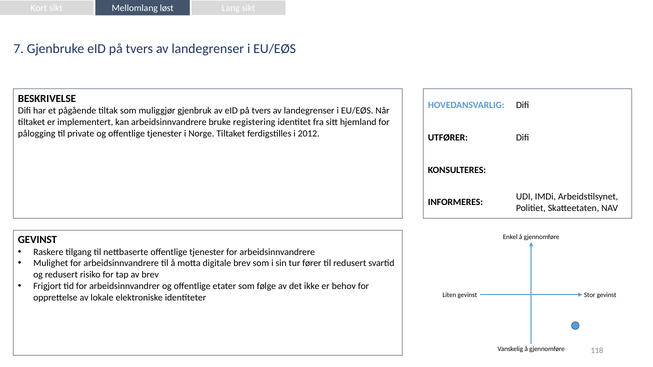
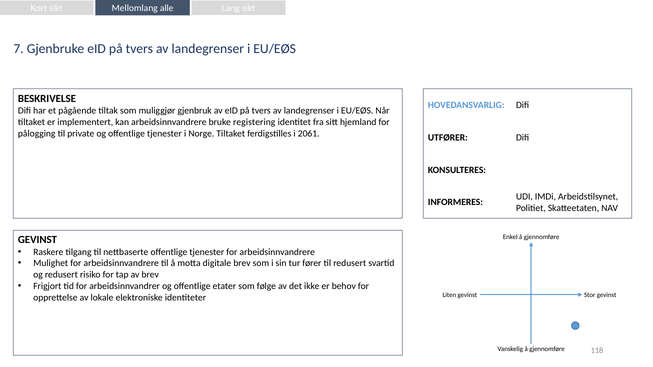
løst: løst -> alle (167, 8)
2012: 2012 -> 2061 (309, 134)
